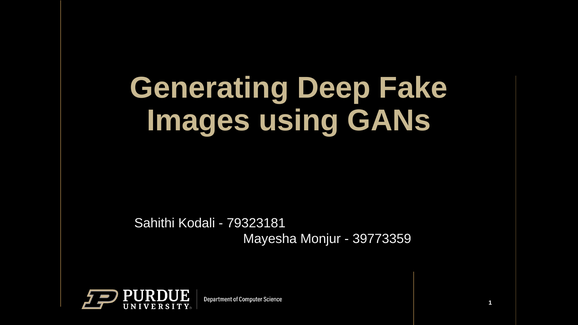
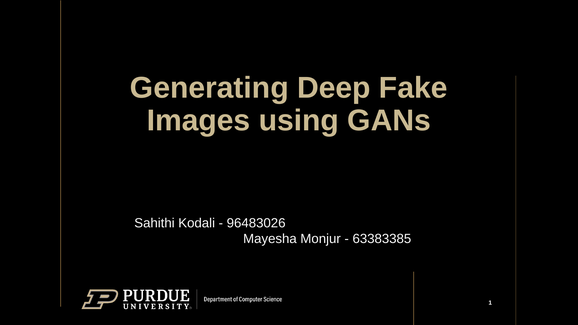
79323181: 79323181 -> 96483026 (256, 223)
39773359: 39773359 -> 63383385 (382, 239)
